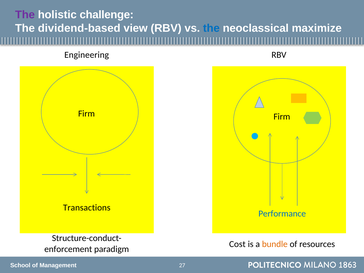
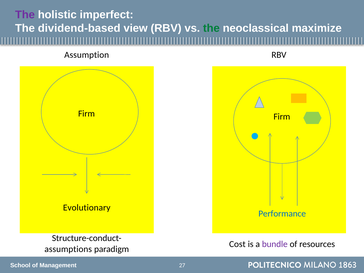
challenge: challenge -> imperfect (107, 15)
the colour: blue -> green (211, 28)
Engineering: Engineering -> Assumption (87, 55)
Transactions: Transactions -> Evolutionary (87, 208)
bundle colour: orange -> purple (275, 244)
enforcement: enforcement -> assumptions (68, 249)
